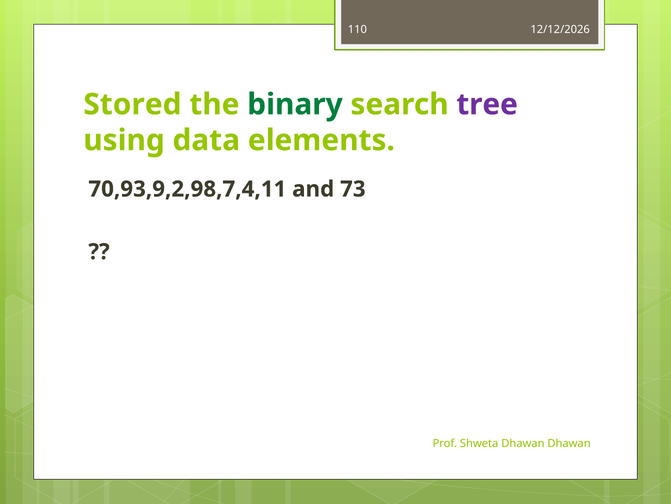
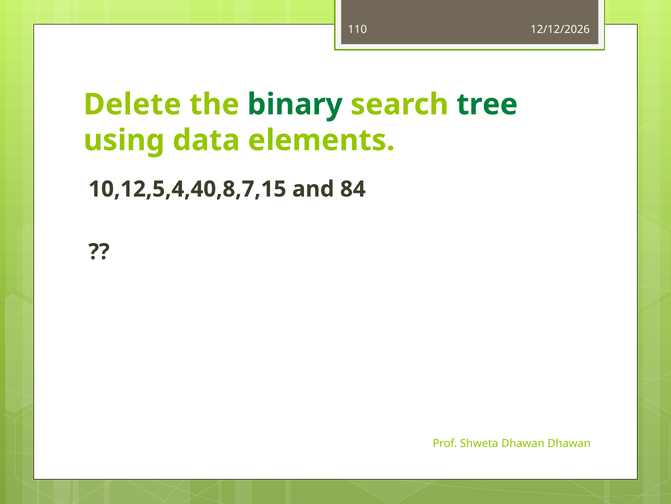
Stored: Stored -> Delete (132, 104)
tree colour: purple -> green (487, 104)
70,93,9,2,98,7,4,11: 70,93,9,2,98,7,4,11 -> 10,12,5,4,40,8,7,15 (187, 189)
73: 73 -> 84 (353, 189)
